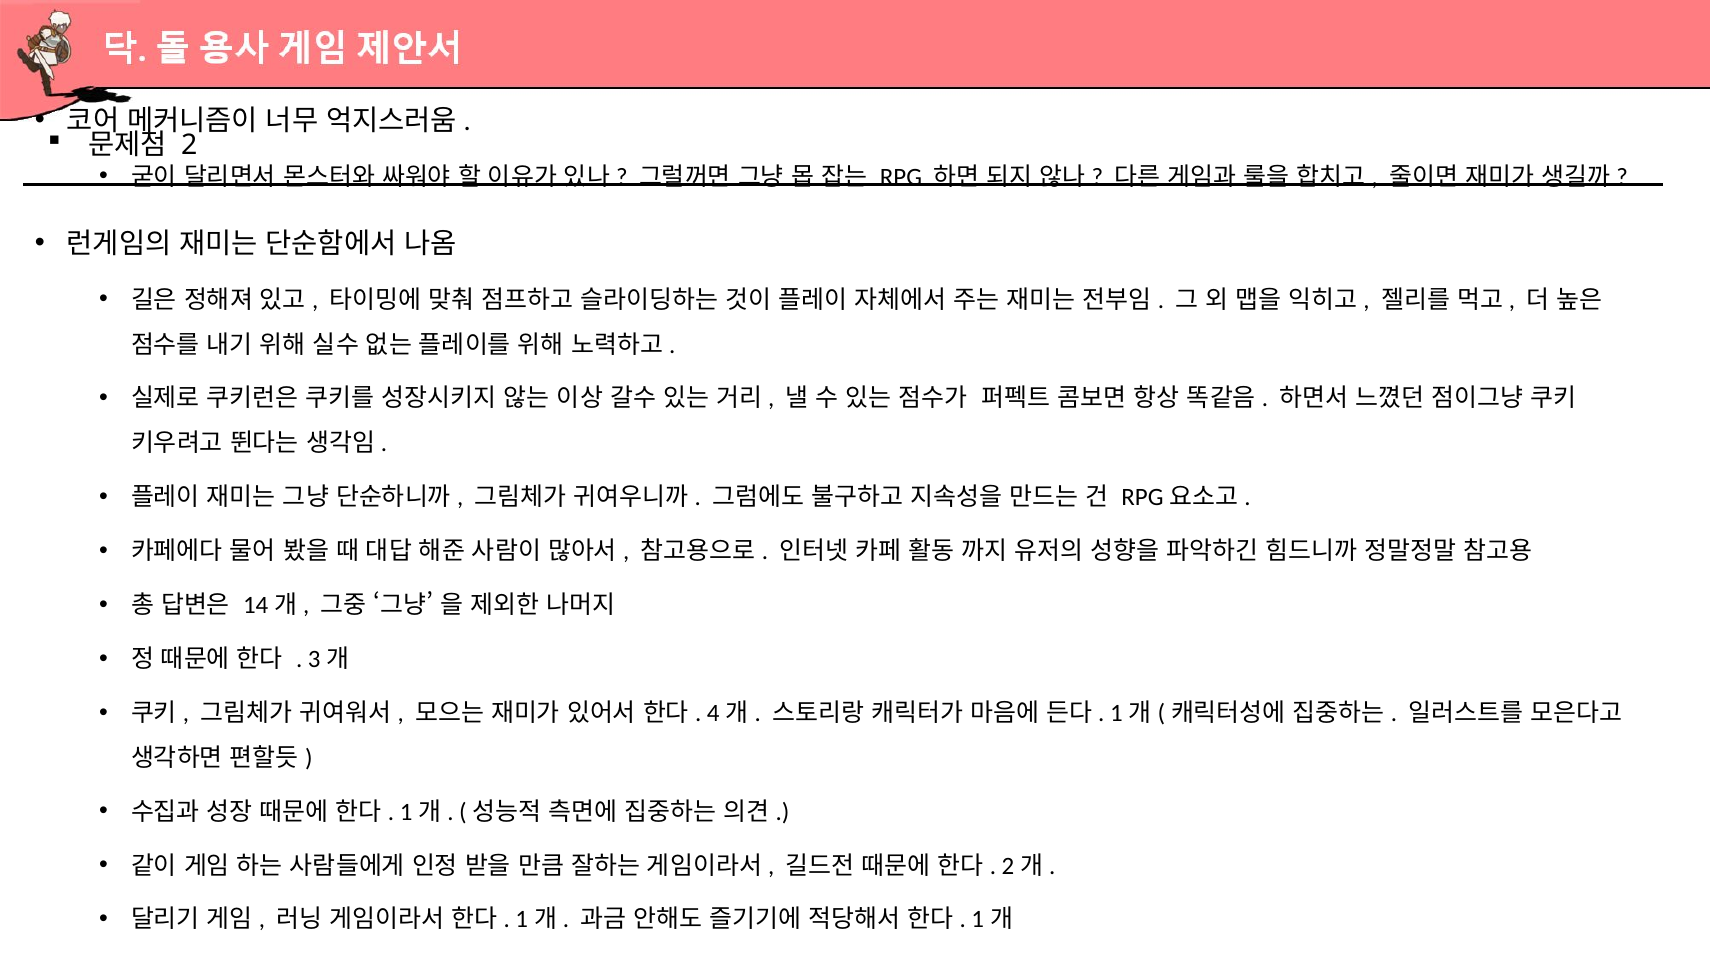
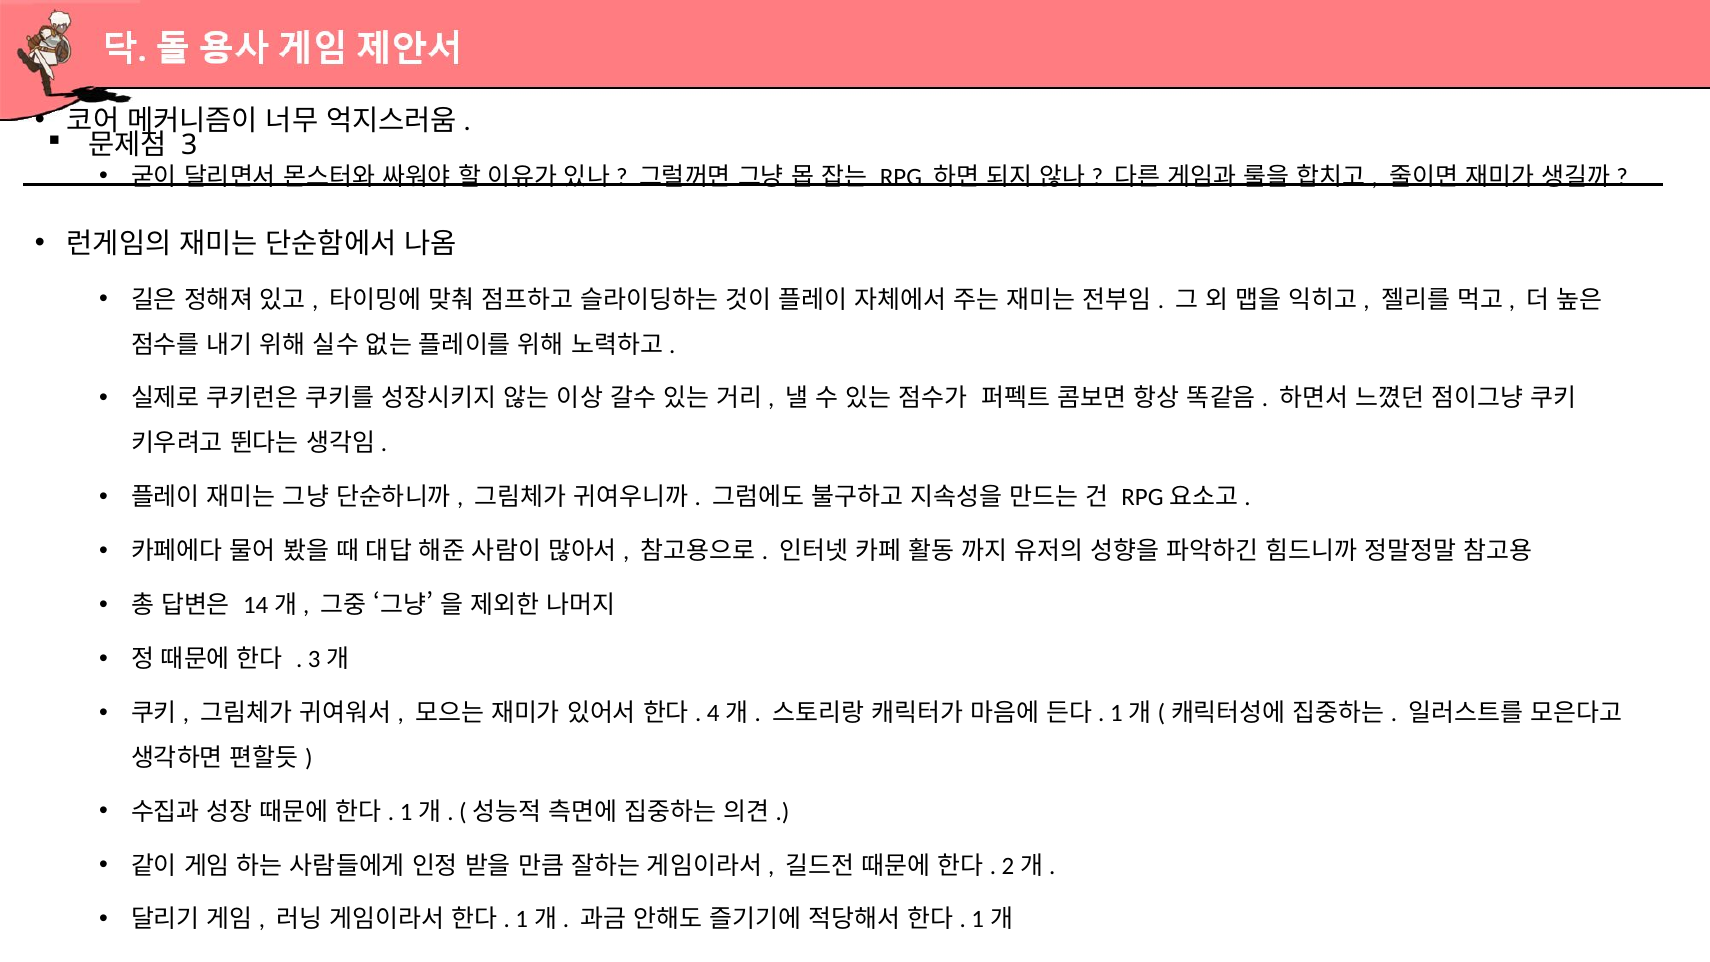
2: 2 -> 3 (189, 145)
